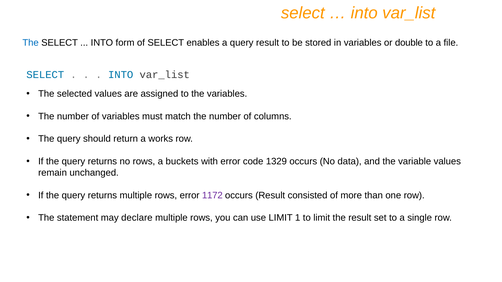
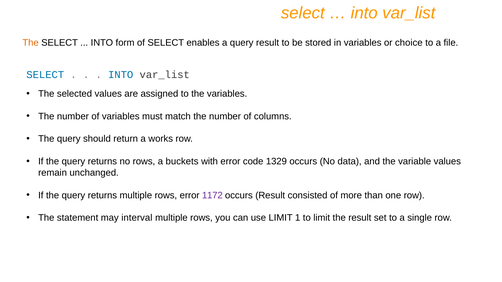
The colour: blue -> orange (31, 43)
double: double -> choice (409, 43)
declare: declare -> interval (137, 218)
